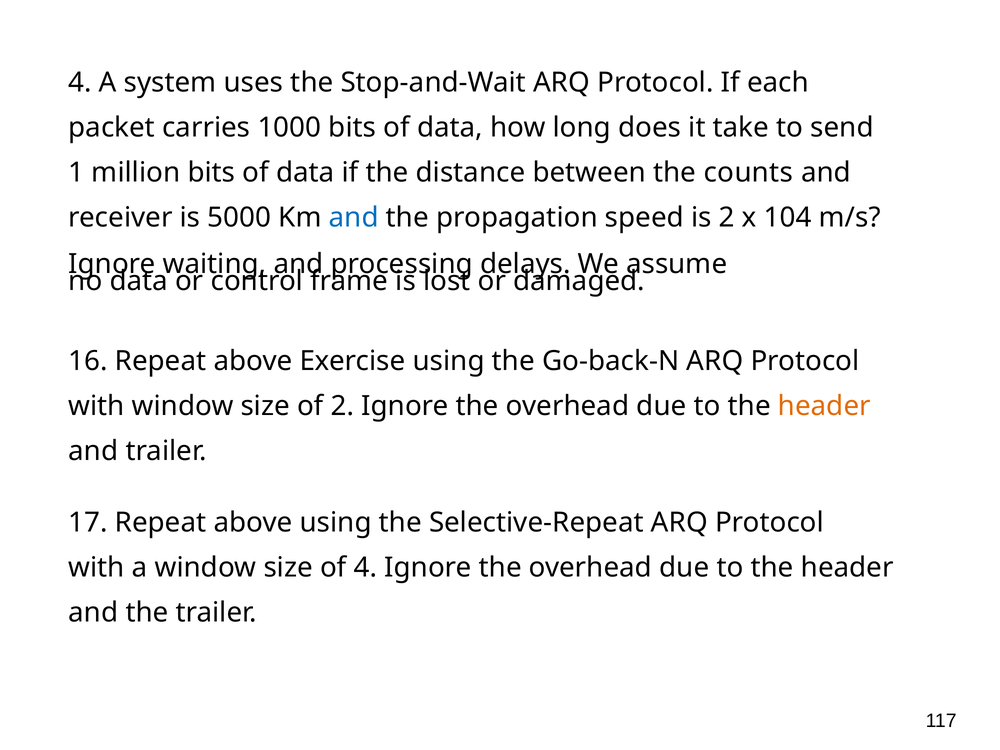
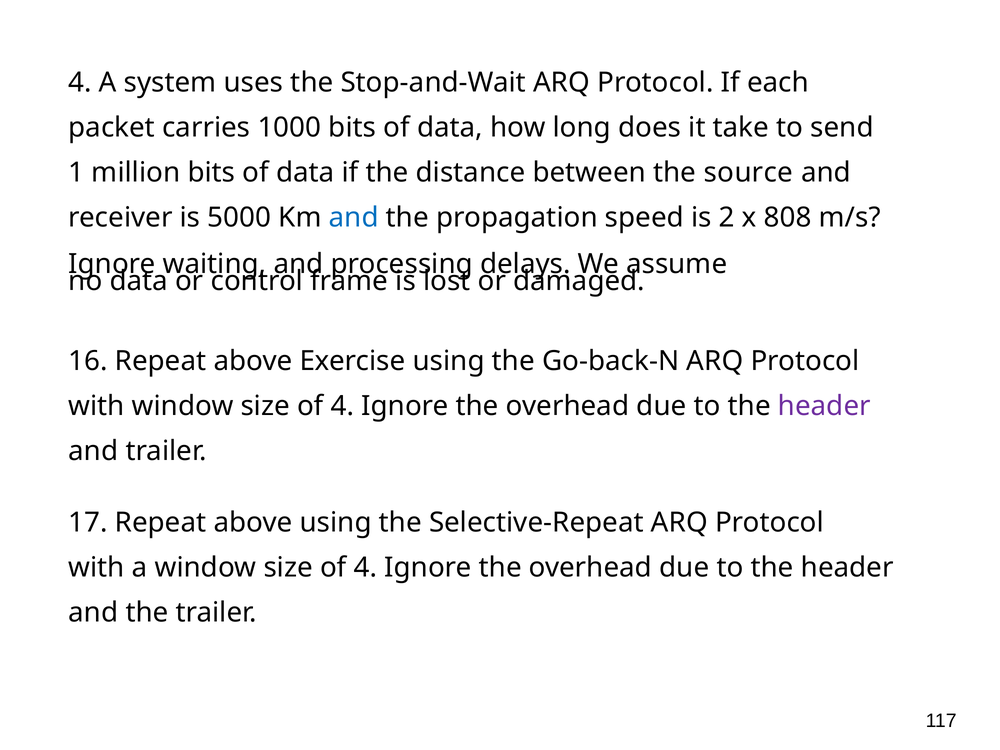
counts: counts -> source (748, 173)
104: 104 -> 808 (788, 218)
2: 2 -> 4 (342, 406)
header colour: orange -> purple (824, 406)
